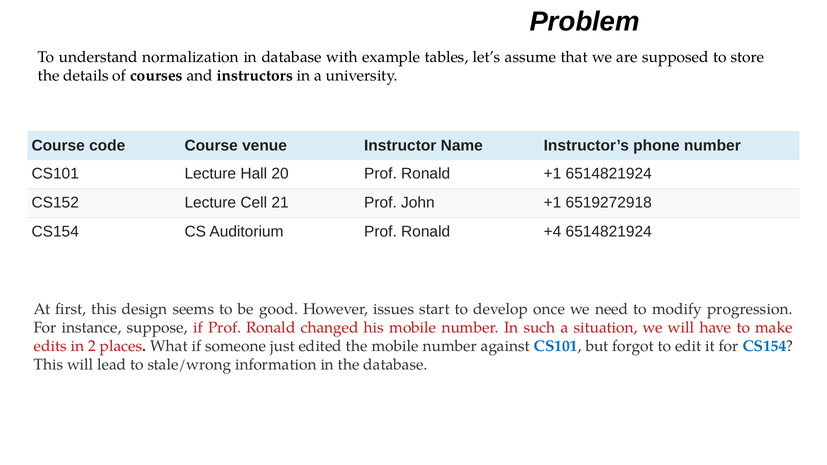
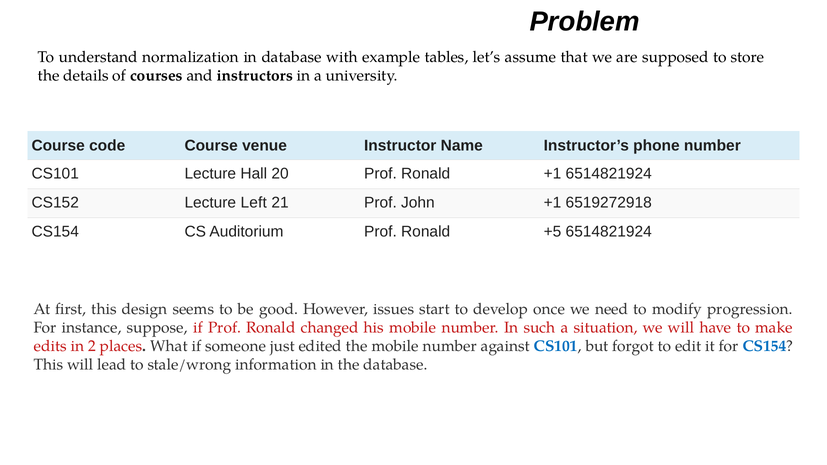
Cell: Cell -> Left (254, 203)
+4: +4 -> +5 (553, 232)
